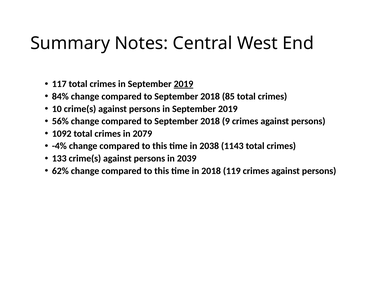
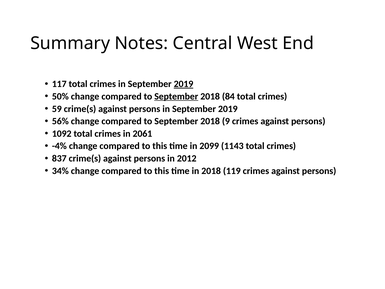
84%: 84% -> 50% (60, 96)
September underline: none -> present (176, 96)
85: 85 -> 84 (228, 96)
10: 10 -> 59 (57, 109)
2079: 2079 -> 2061 (142, 134)
2038: 2038 -> 2099 (209, 146)
133: 133 -> 837 (59, 158)
2039: 2039 -> 2012 (187, 158)
62%: 62% -> 34% (60, 171)
